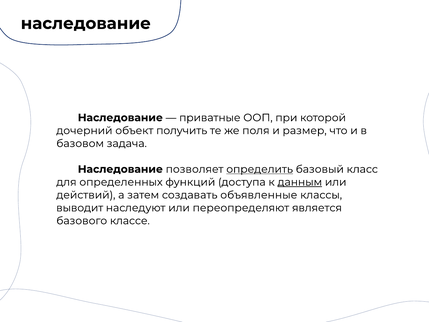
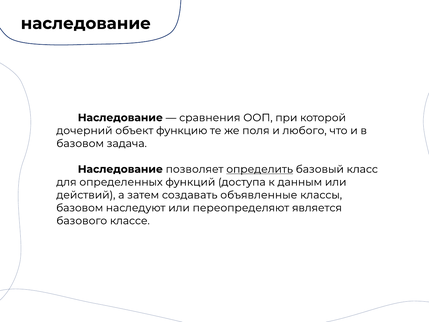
приватные: приватные -> сравнения (210, 118)
получить: получить -> функцию (182, 130)
размер: размер -> любого (305, 130)
данным underline: present -> none (300, 182)
выводит: выводит -> базовом (80, 208)
